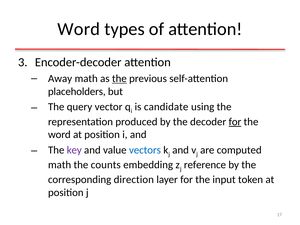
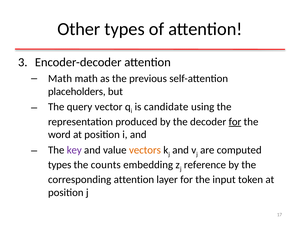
Word: Word -> Other (79, 29)
Away: Away -> Math (60, 79)
the underline: present -> none (119, 79)
vectors colour: blue -> orange (145, 150)
math: math -> types (60, 165)
corresponding direction: direction -> attention (134, 180)
